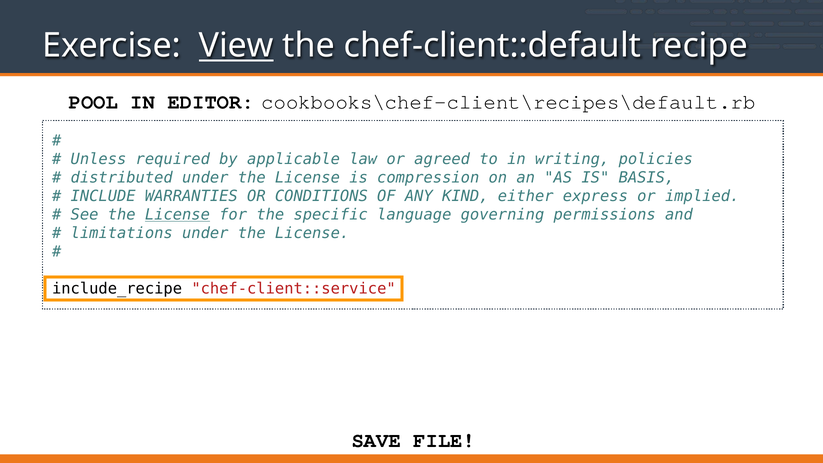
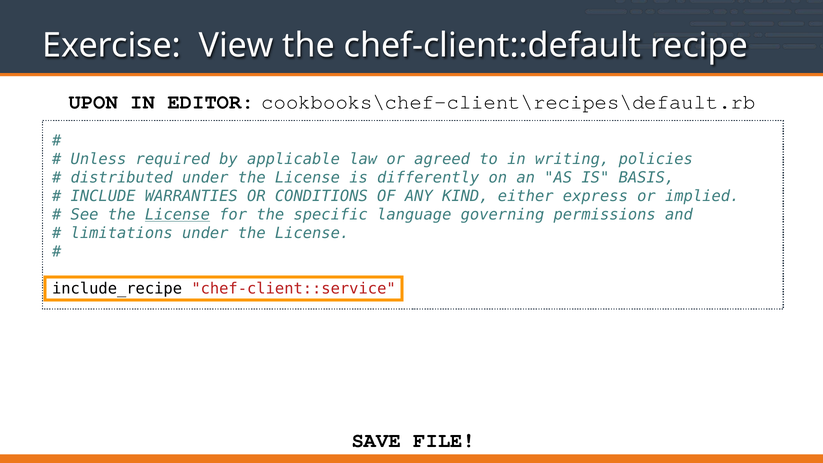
View underline: present -> none (236, 46)
POOL: POOL -> UPON (93, 102)
compression: compression -> differently (428, 178)
